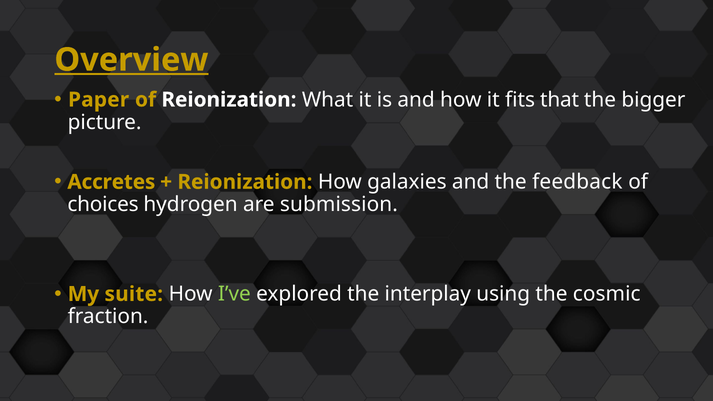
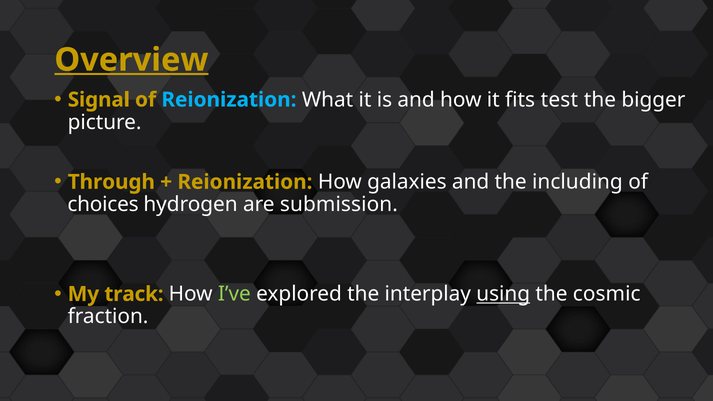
Paper: Paper -> Signal (99, 100)
Reionization colour: white -> light blue (229, 100)
that: that -> test (559, 100)
Accretes: Accretes -> Through (111, 182)
feedback: feedback -> including (577, 182)
suite: suite -> track (134, 294)
using underline: none -> present (503, 294)
